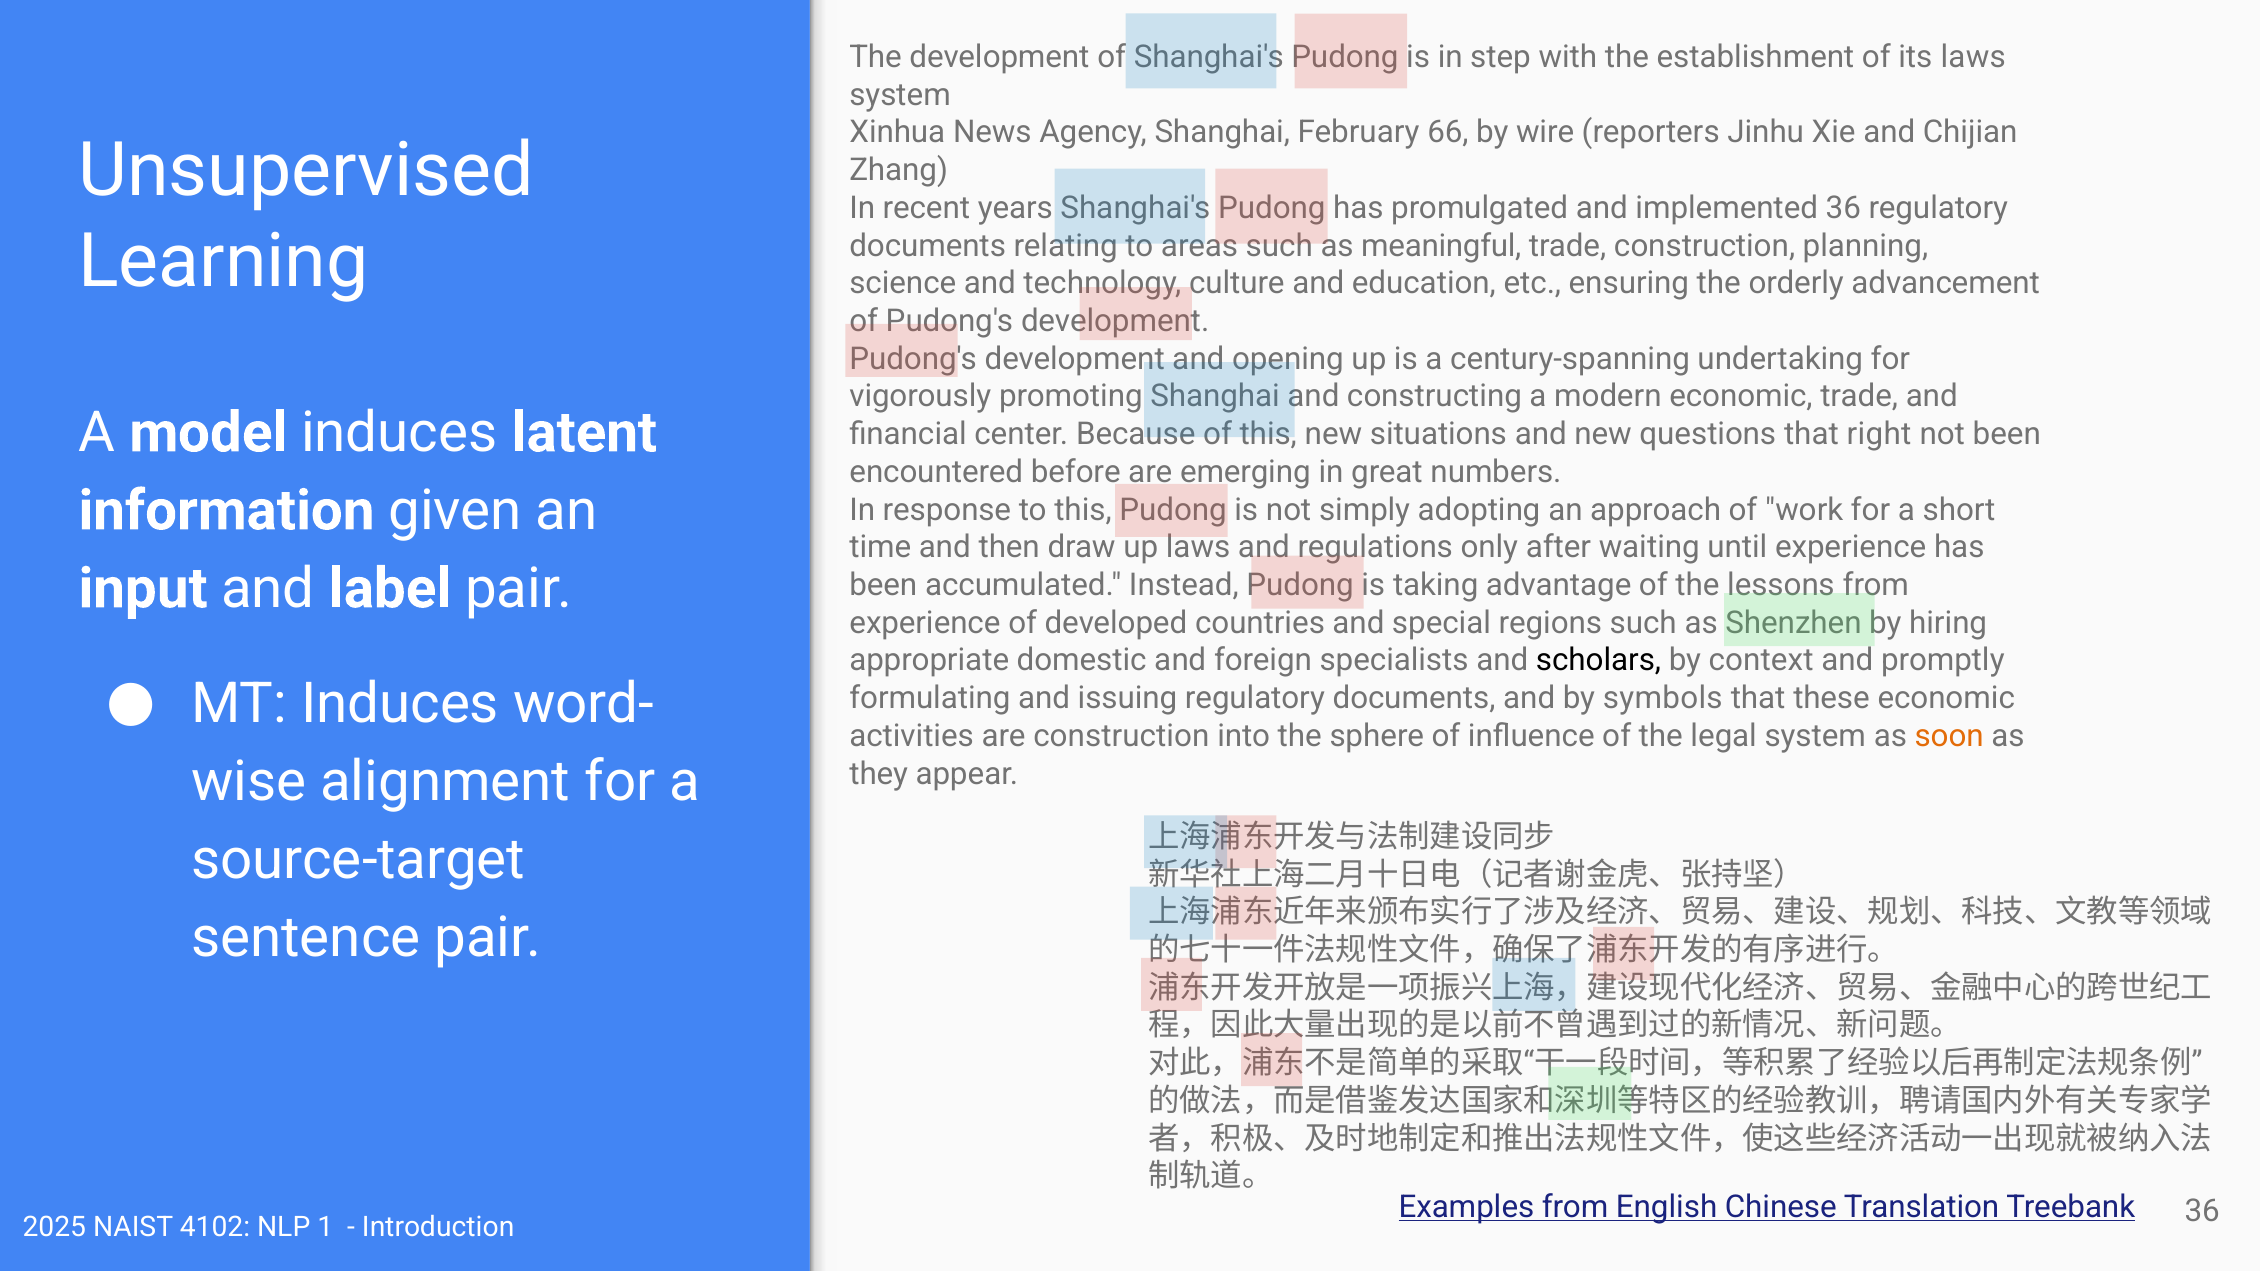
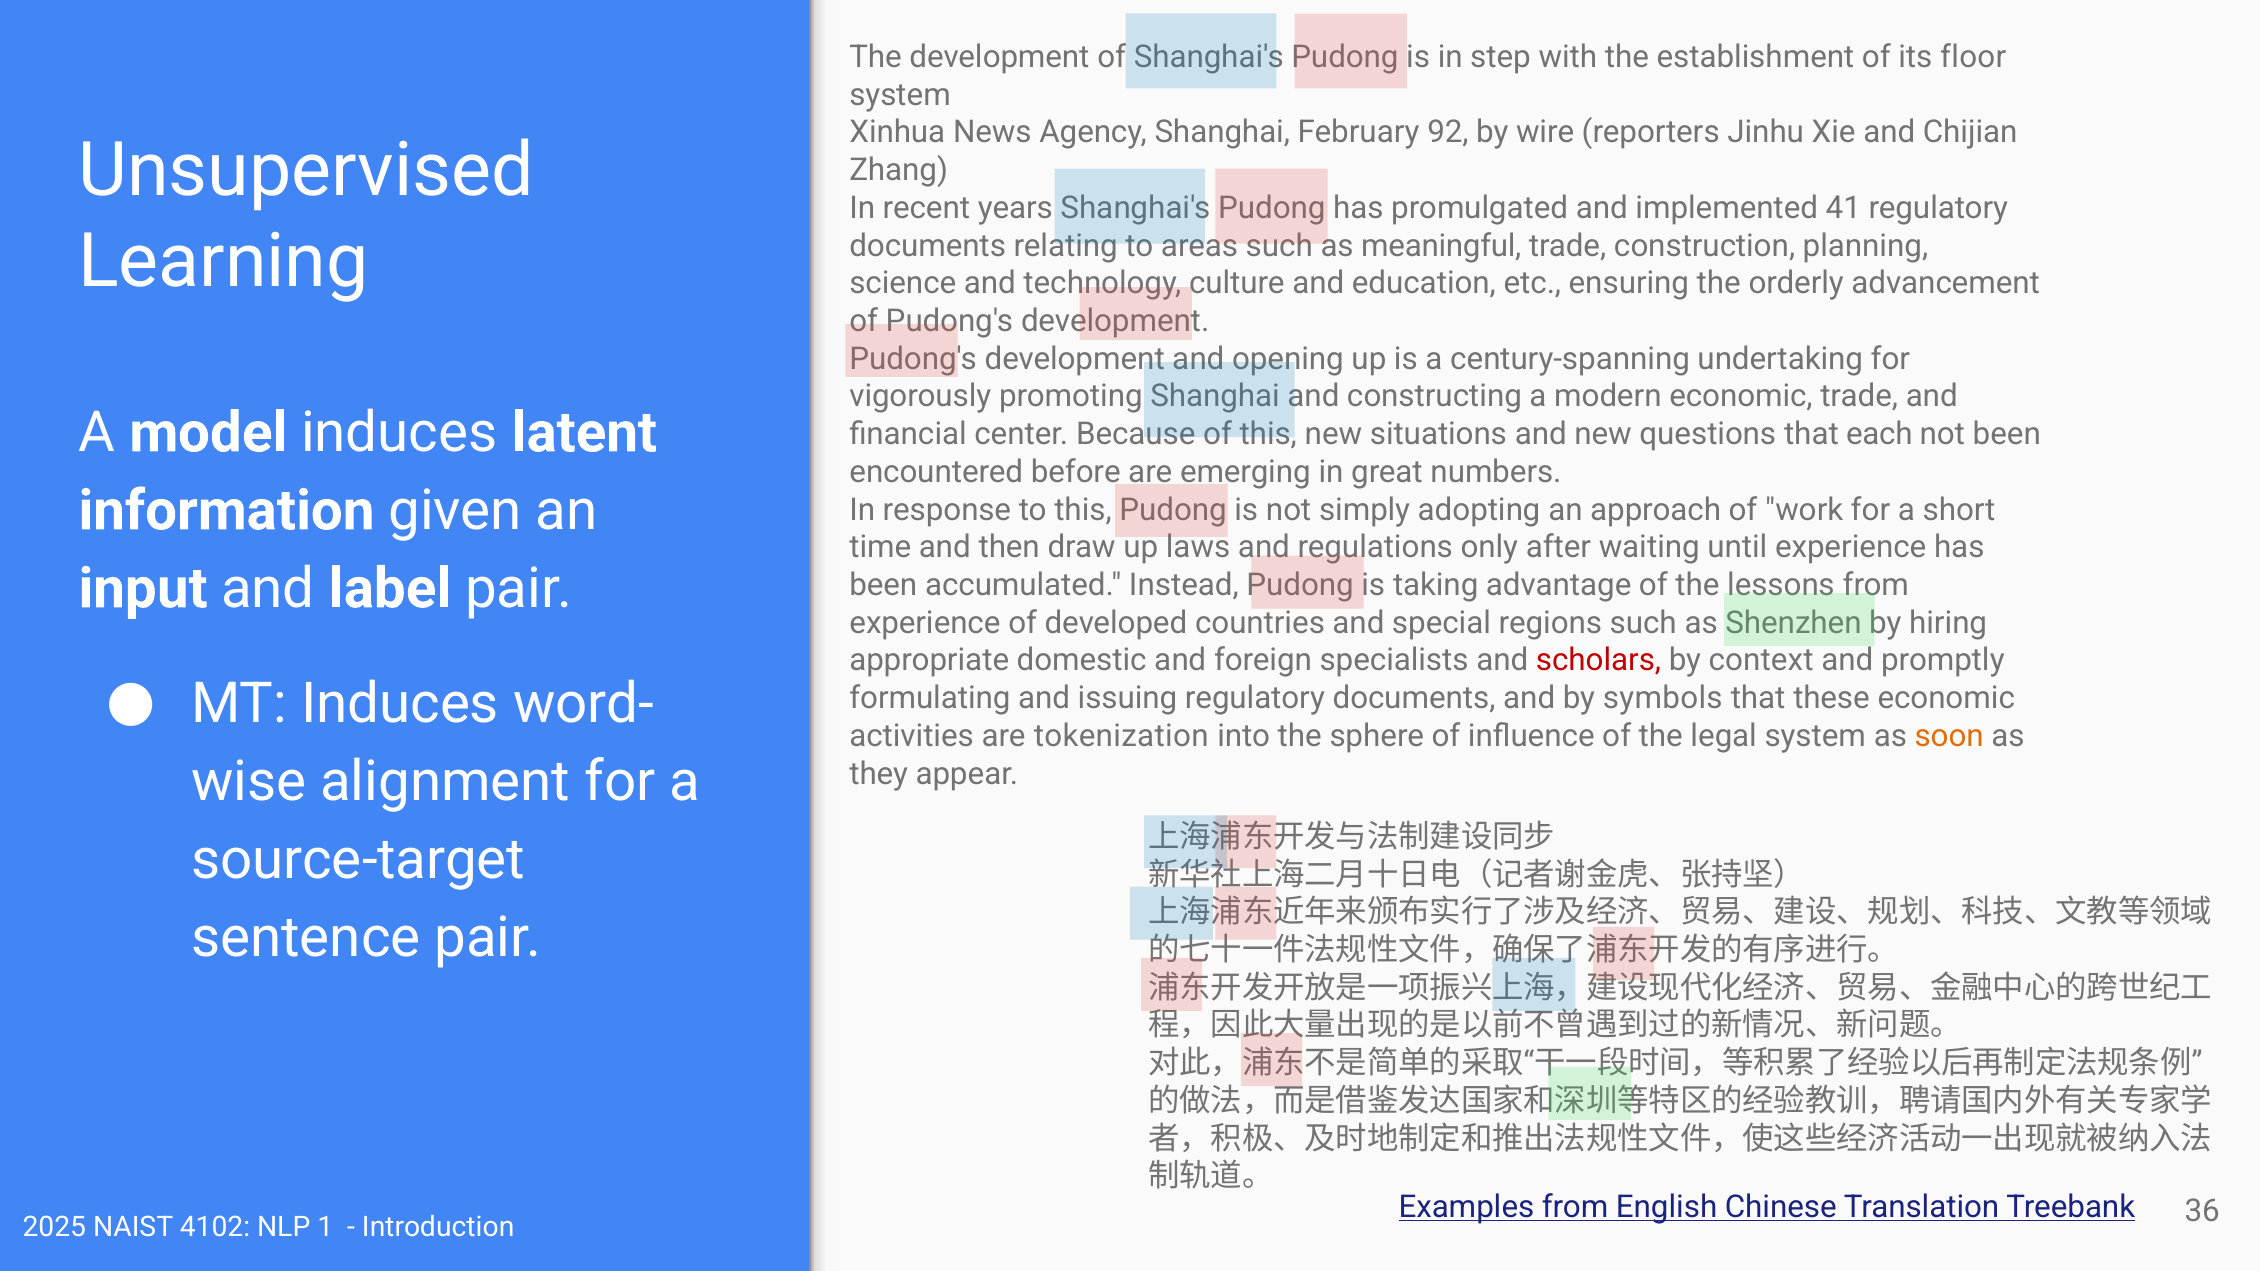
its laws: laws -> floor (1973, 57)
66: 66 -> 92 (1448, 133)
implemented 36: 36 -> 41 (1843, 208)
right: right -> each (1879, 434)
scholars colour: black -> red (1599, 661)
are construction: construction -> tokenization (1121, 736)
